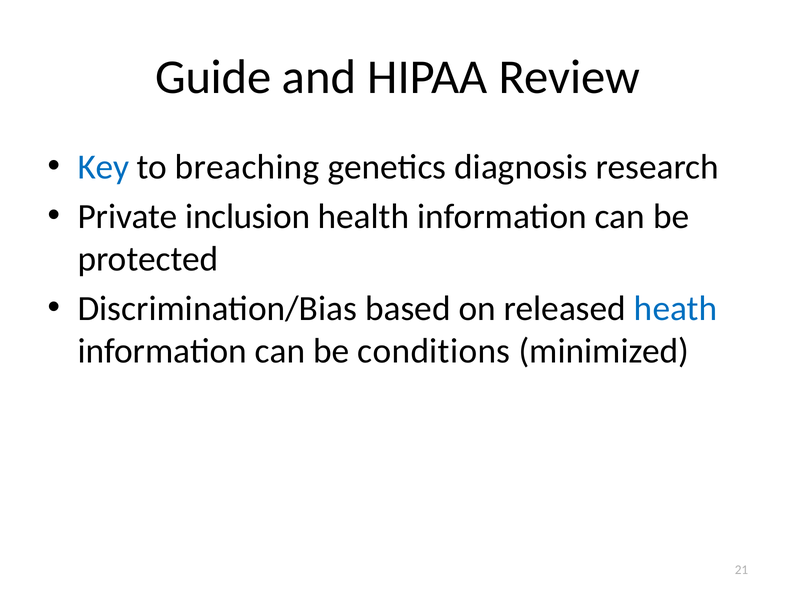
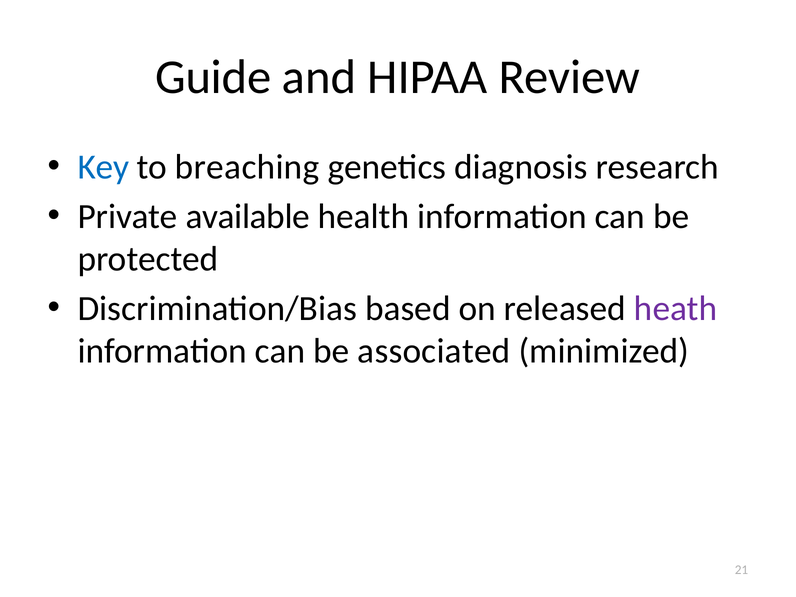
inclusion: inclusion -> available (248, 217)
heath colour: blue -> purple (676, 309)
conditions: conditions -> associated (434, 351)
